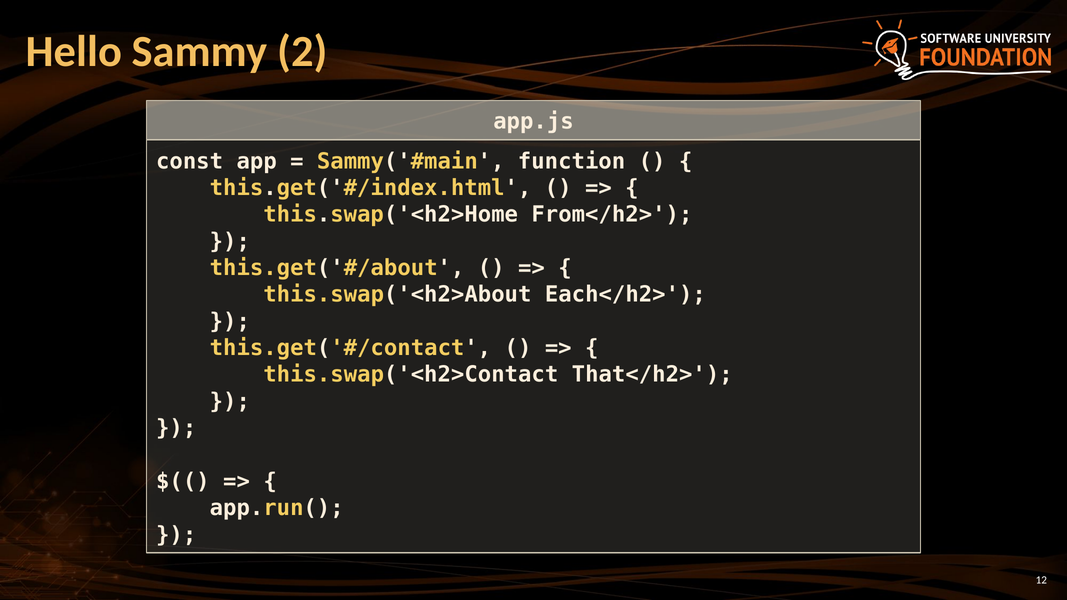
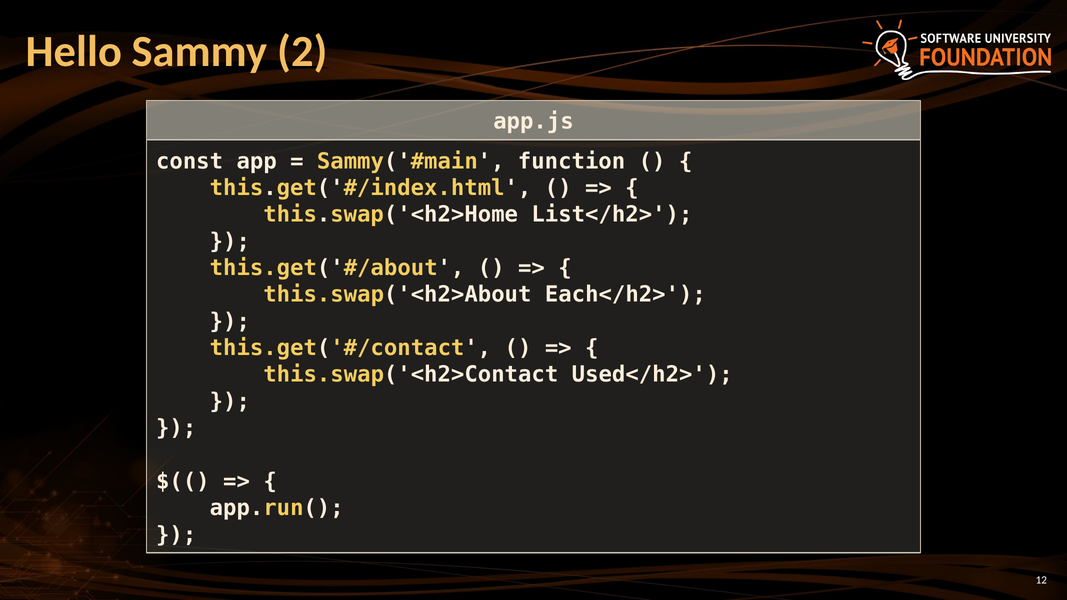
From</h2>: From</h2> -> List</h2> (612, 215)
That</h2>: That</h2> -> Used</h2> (652, 375)
